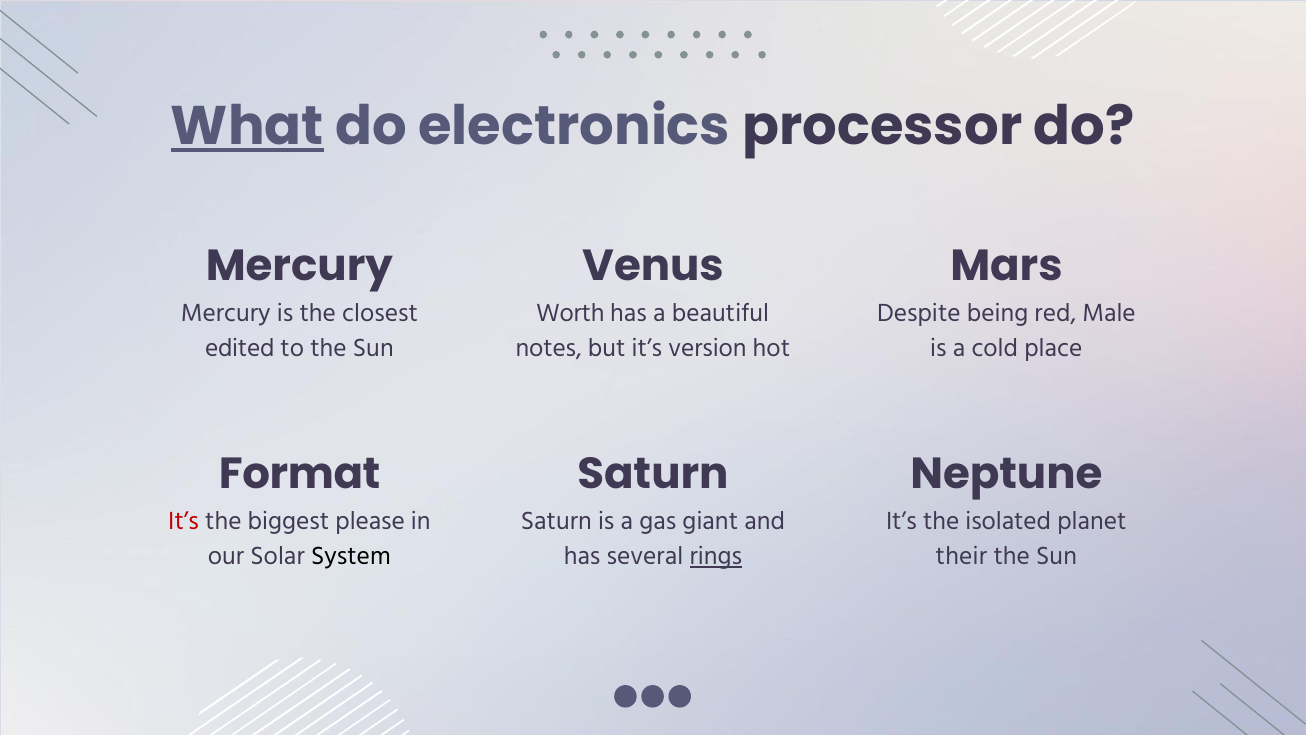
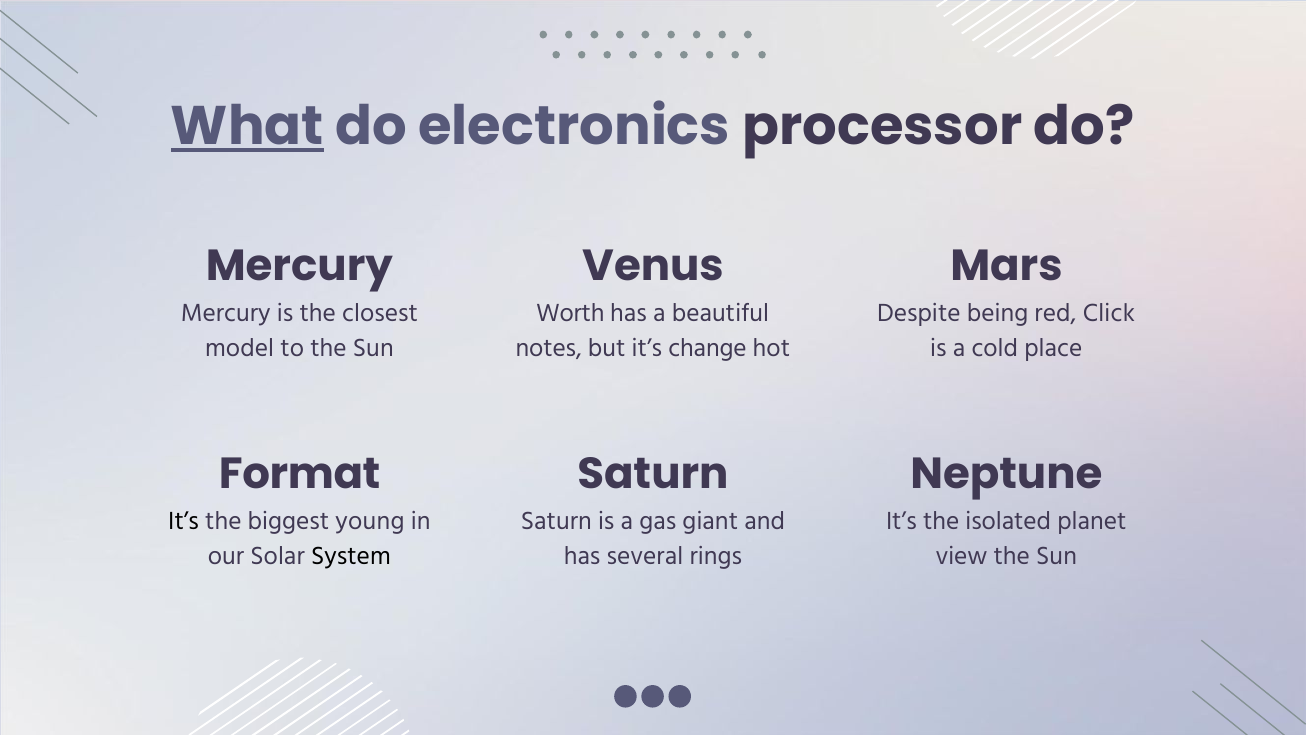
Male: Male -> Click (1109, 313)
edited: edited -> model (240, 348)
version: version -> change (708, 348)
It’s colour: red -> black (184, 521)
please: please -> young (370, 521)
rings underline: present -> none (716, 556)
their: their -> view (962, 556)
